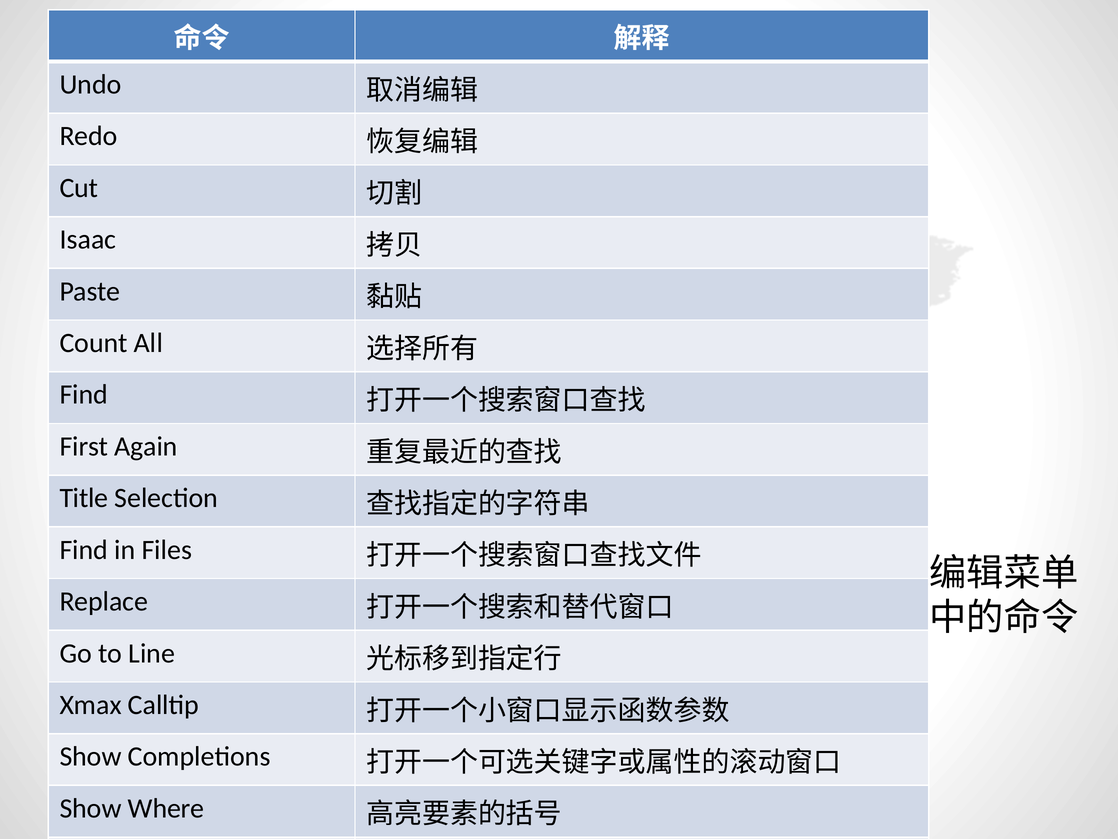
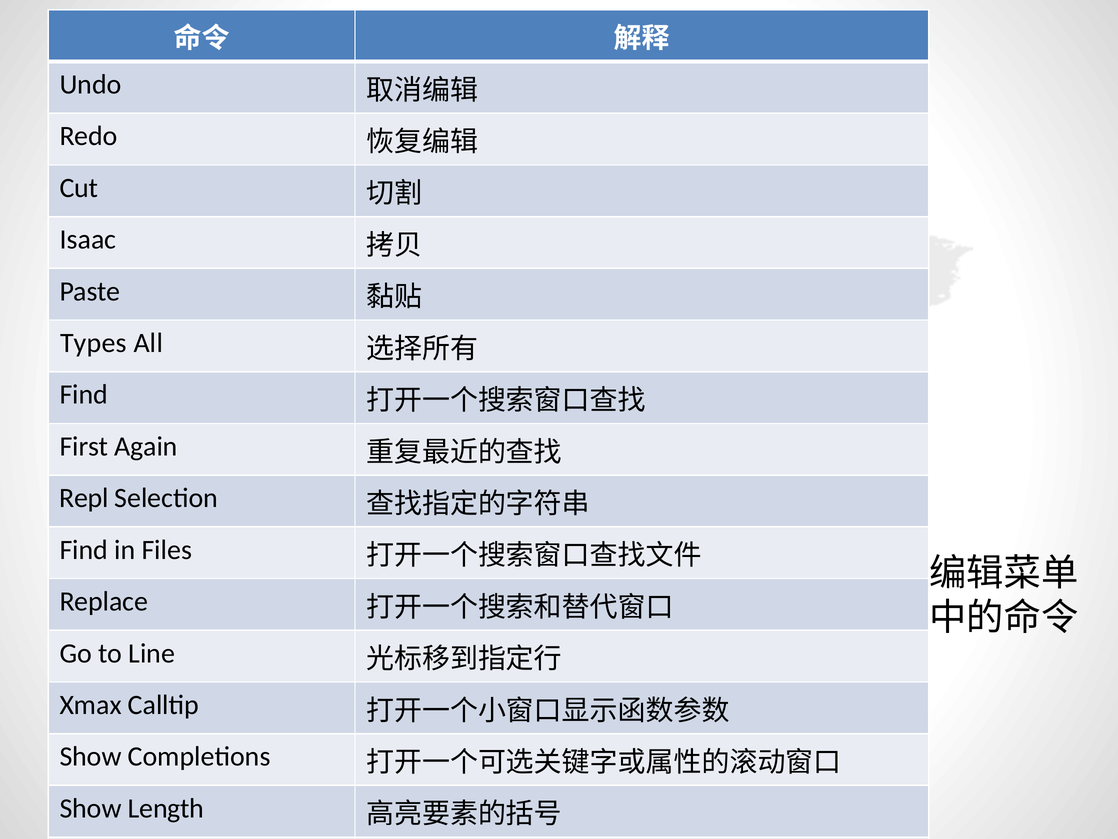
Count: Count -> Types (93, 343)
Title: Title -> Repl (84, 498)
Where: Where -> Length (166, 808)
